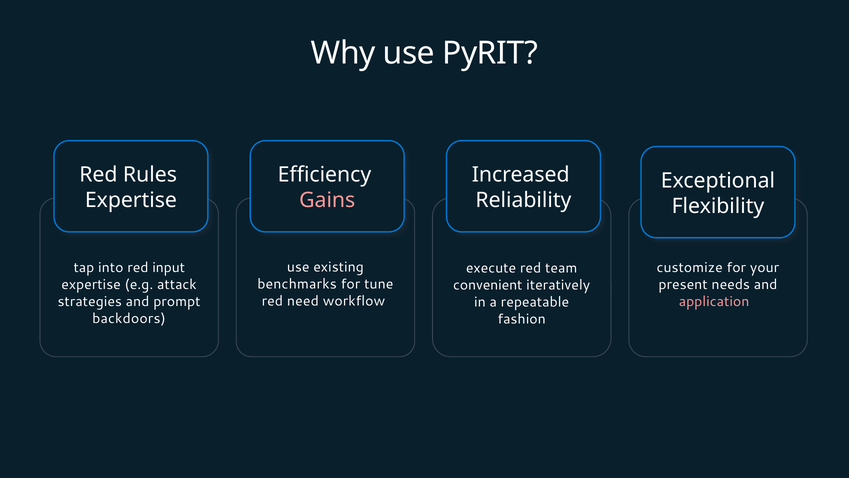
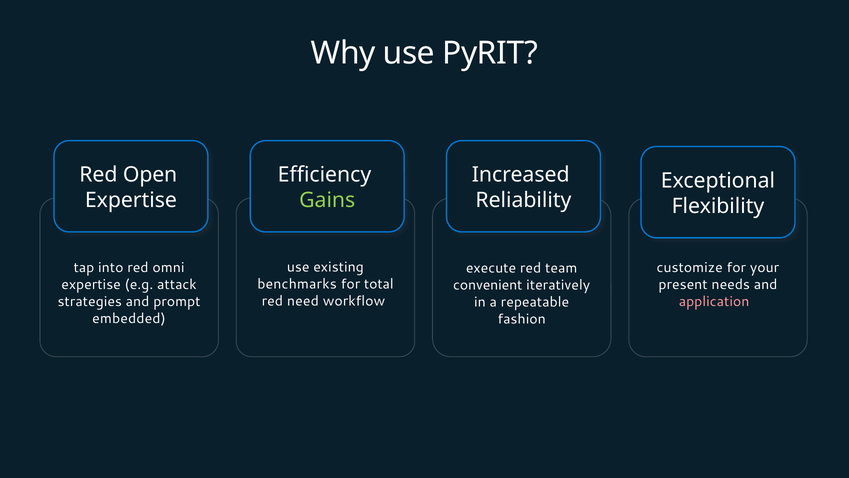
Rules: Rules -> Open (150, 175)
Gains colour: pink -> light green (327, 200)
input: input -> omni (169, 267)
tune: tune -> total (379, 284)
backdoors: backdoors -> embedded (129, 318)
